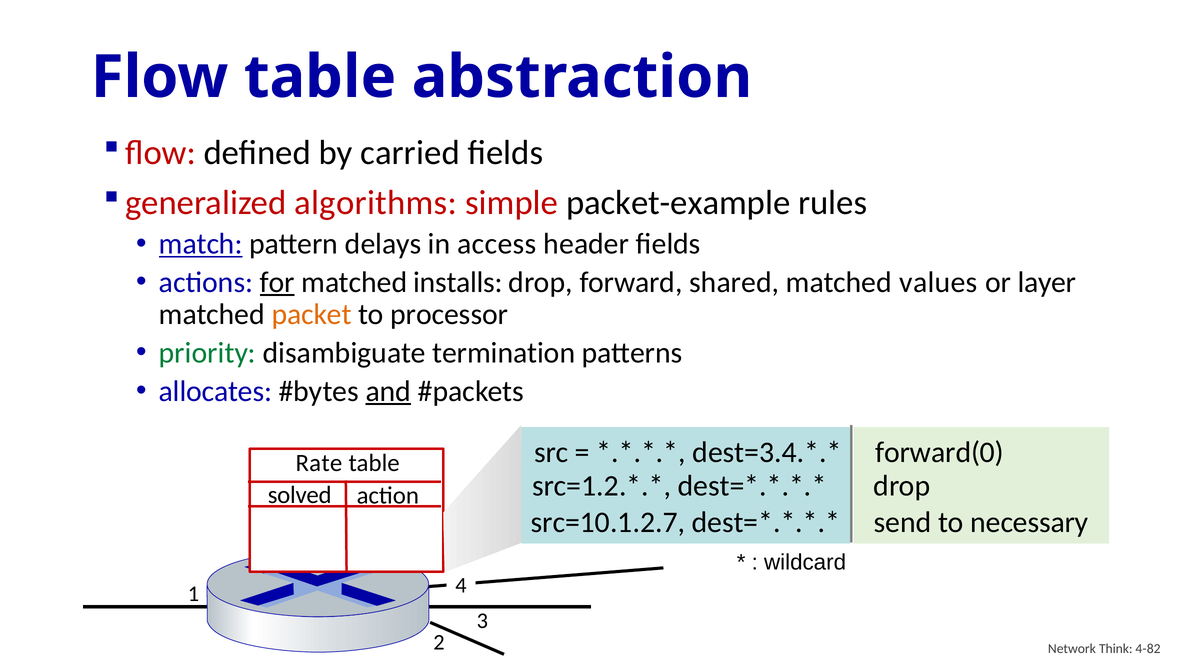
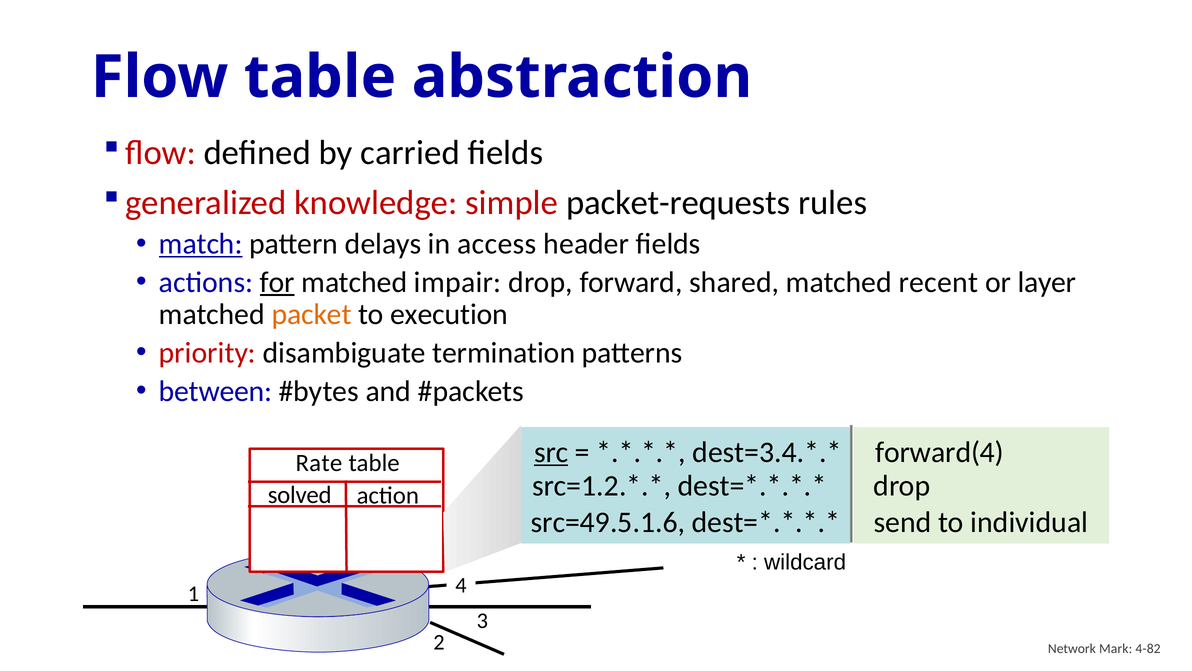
algorithms: algorithms -> knowledge (376, 203)
packet-example: packet-example -> packet-requests (678, 203)
installs: installs -> impair (458, 282)
values: values -> recent (938, 282)
processor: processor -> execution (449, 314)
priority colour: green -> red (207, 353)
allocates: allocates -> between (215, 391)
and underline: present -> none (388, 391)
src underline: none -> present (551, 452)
forward(0: forward(0 -> forward(4 (940, 452)
src=10.1.2.7: src=10.1.2.7 -> src=49.5.1.6 (608, 522)
necessary: necessary -> individual (1029, 522)
Think: Think -> Mark (1116, 648)
